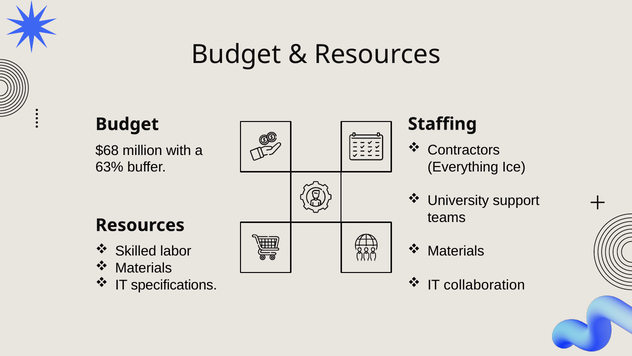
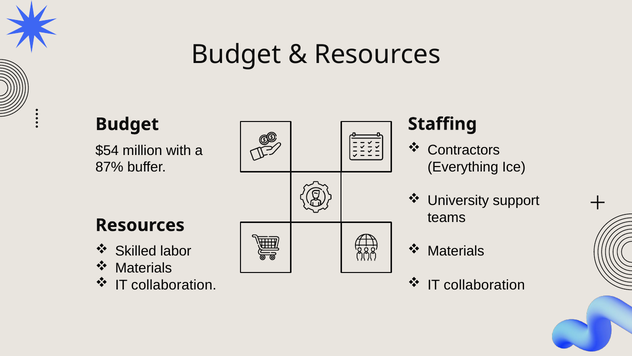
$68: $68 -> $54 (107, 150)
63%: 63% -> 87% (109, 167)
specifications: specifications -> collaboration (174, 285)
